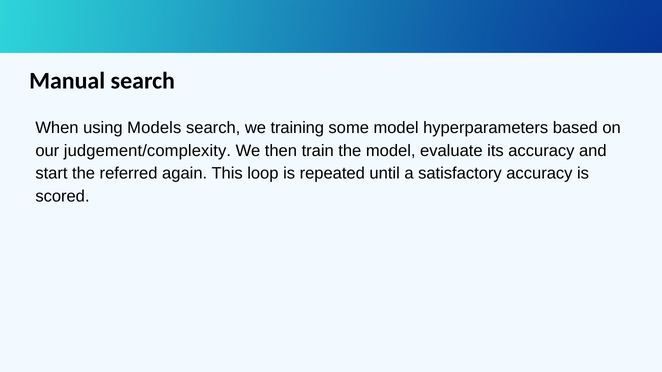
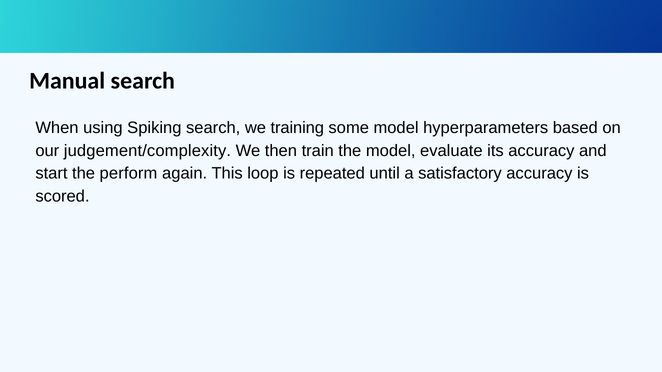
Models: Models -> Spiking (154, 128)
referred: referred -> perform (129, 174)
